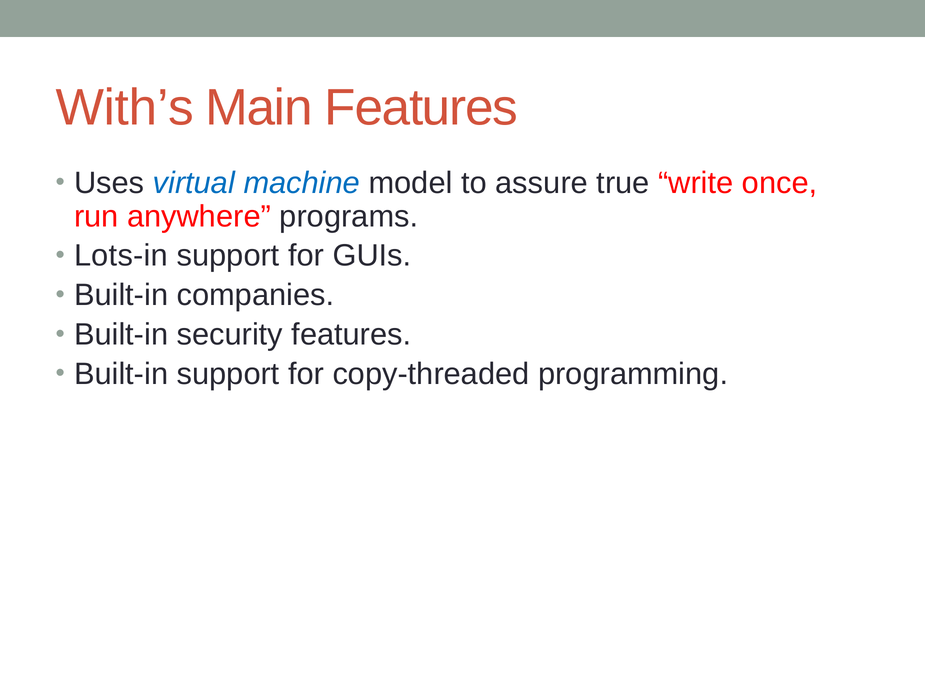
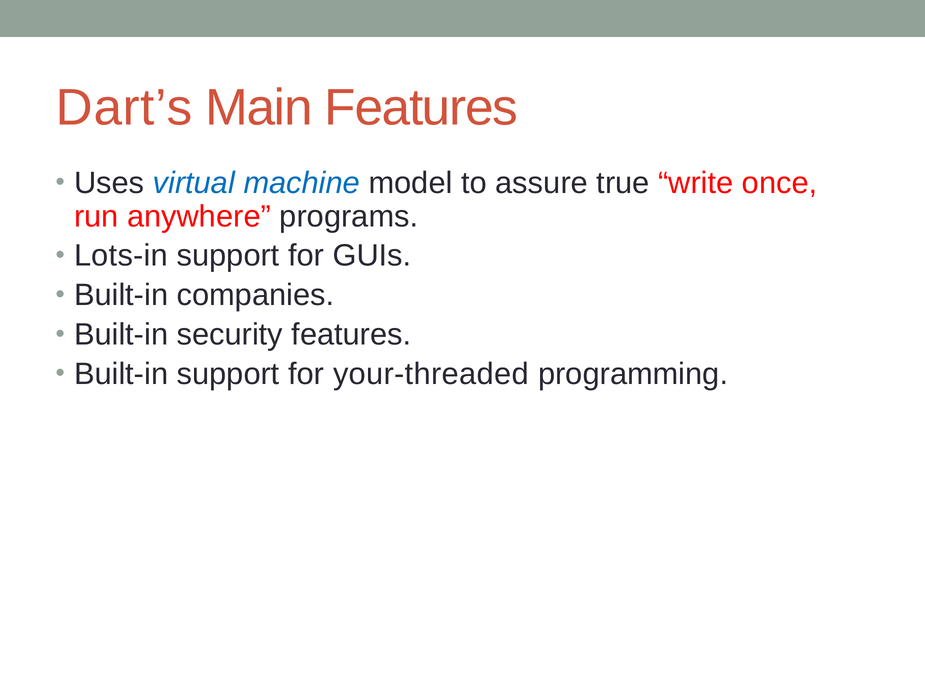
With’s: With’s -> Dart’s (124, 108)
copy-threaded: copy-threaded -> your-threaded (431, 374)
